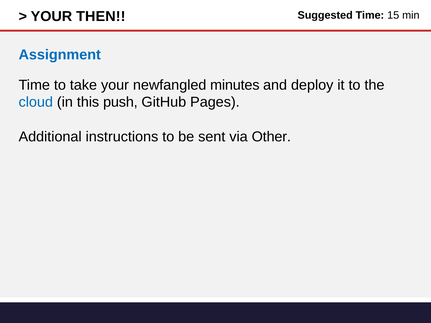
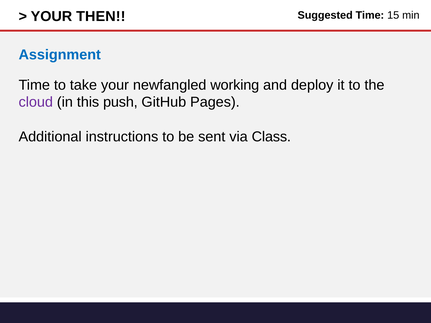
minutes: minutes -> working (235, 85)
cloud colour: blue -> purple (36, 102)
Other: Other -> Class (271, 137)
